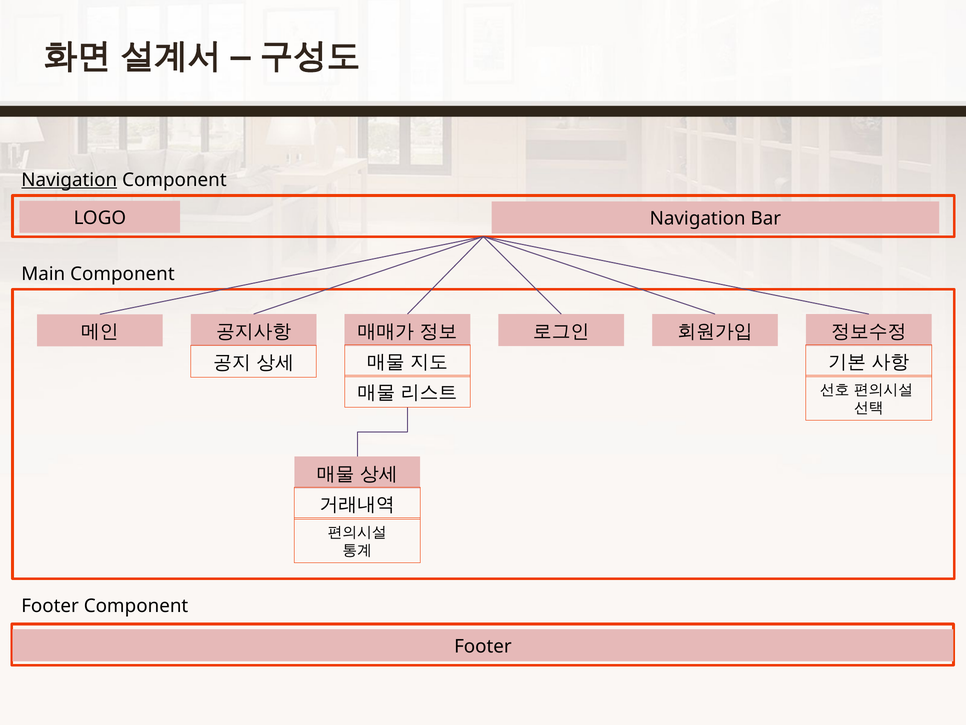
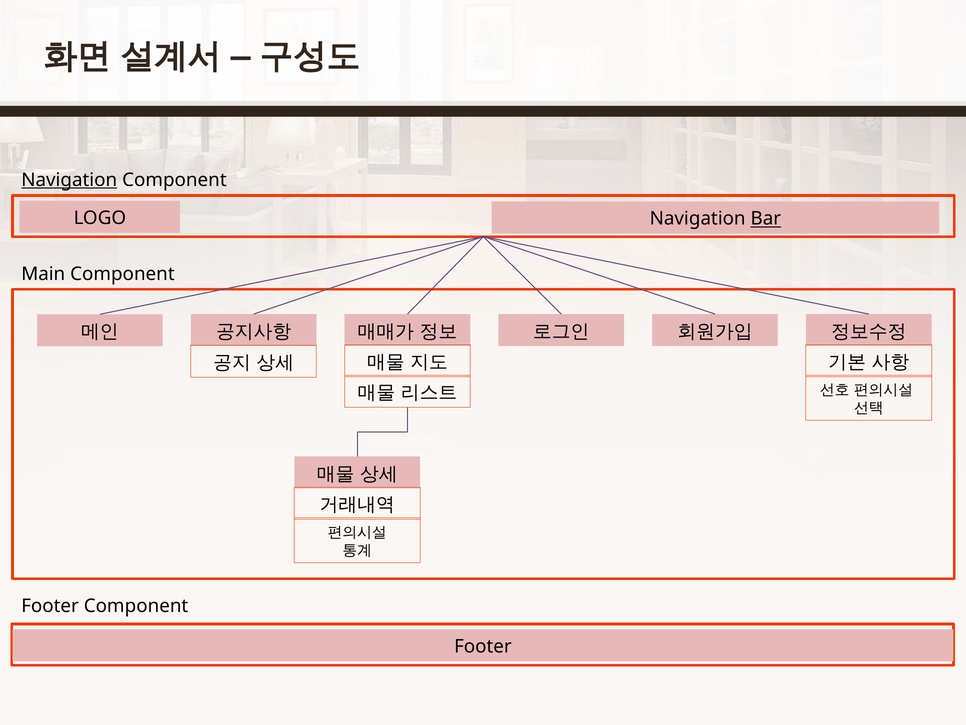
Bar underline: none -> present (766, 219)
